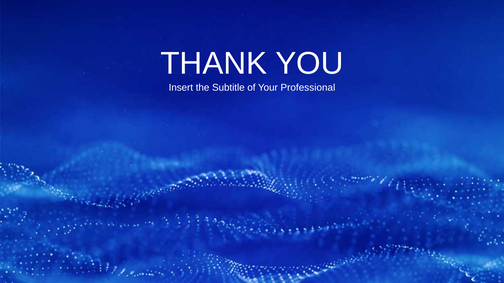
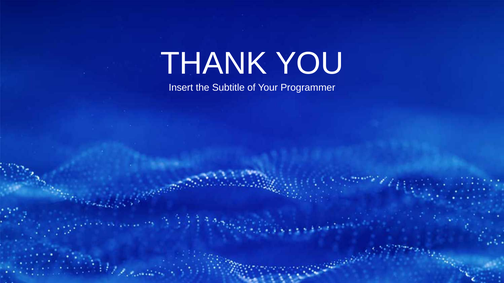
Professional: Professional -> Programmer (308, 88)
